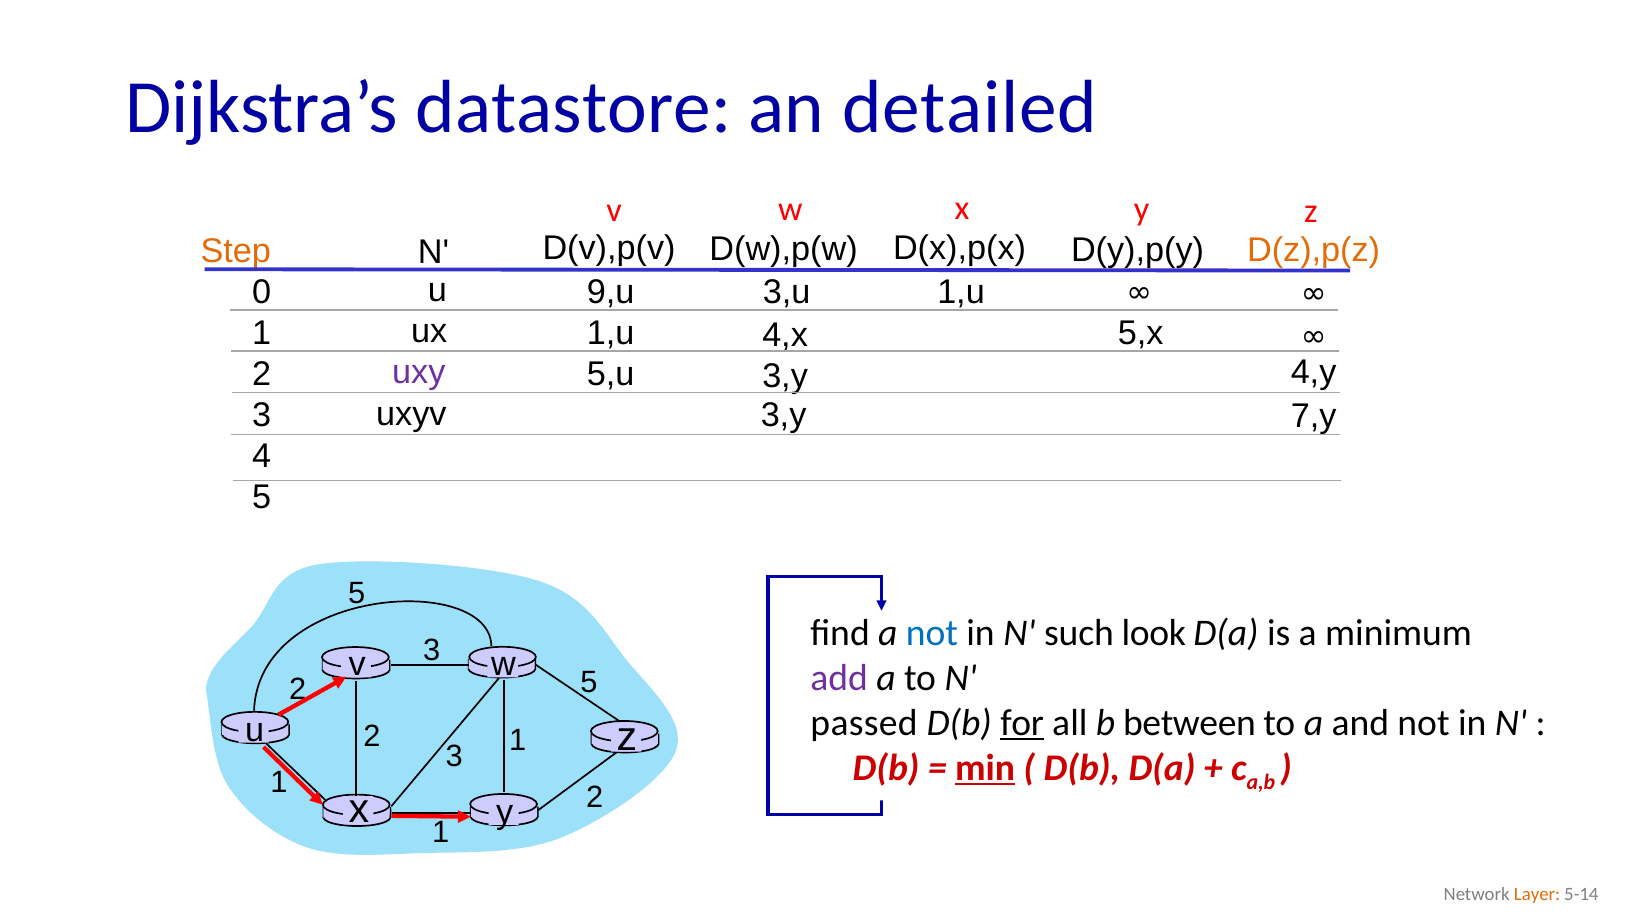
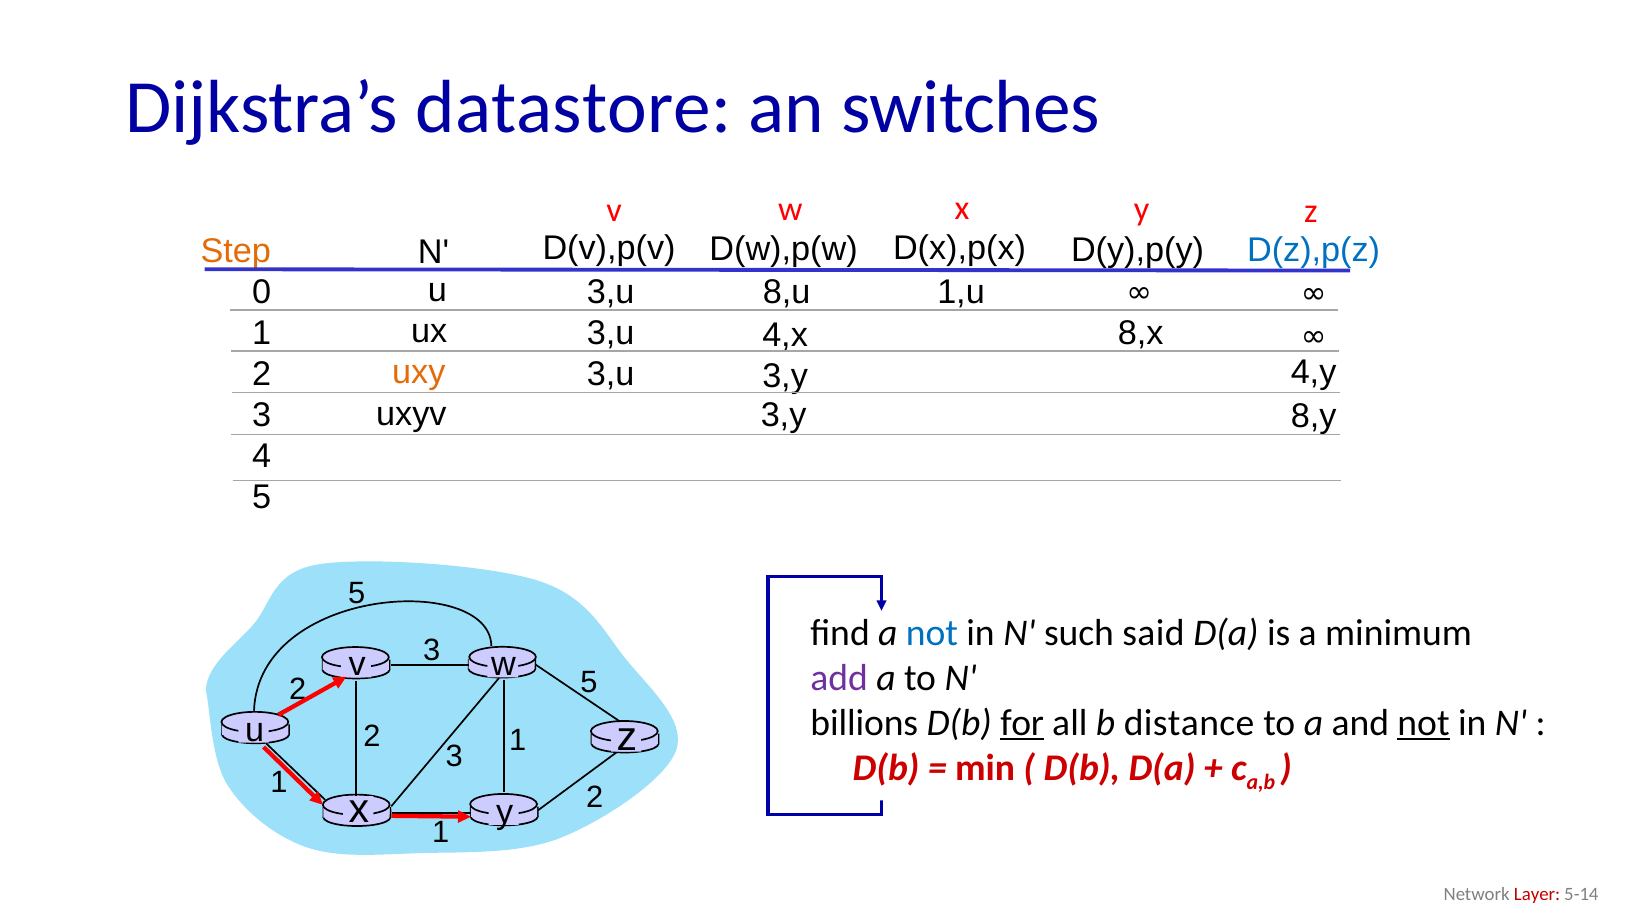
detailed: detailed -> switches (970, 107)
D(z),p(z colour: orange -> blue (1314, 250)
3,u: 3,u -> 8,u (787, 292)
9,u: 9,u -> 3,u (611, 292)
1,u: 1,u -> 3,u (611, 333)
5,x: 5,x -> 8,x (1141, 333)
uxy colour: purple -> orange (419, 372)
5,u: 5,u -> 3,u (611, 374)
7,y: 7,y -> 8,y (1314, 416)
look: look -> said (1153, 632)
passed: passed -> billions (864, 723)
between: between -> distance (1189, 723)
not underline: none -> present (1423, 723)
min underline: present -> none (985, 768)
Layer colour: orange -> red (1537, 894)
